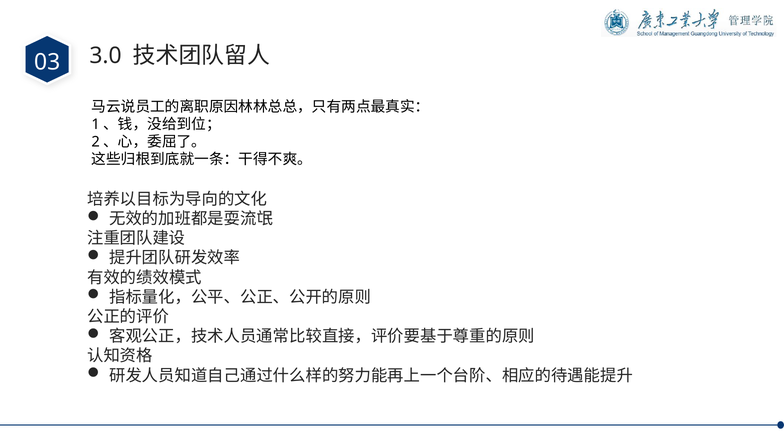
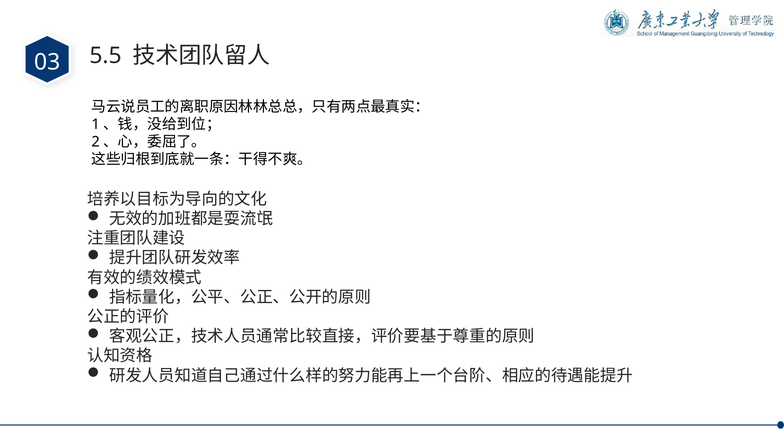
3.0: 3.0 -> 5.5 (105, 56)
